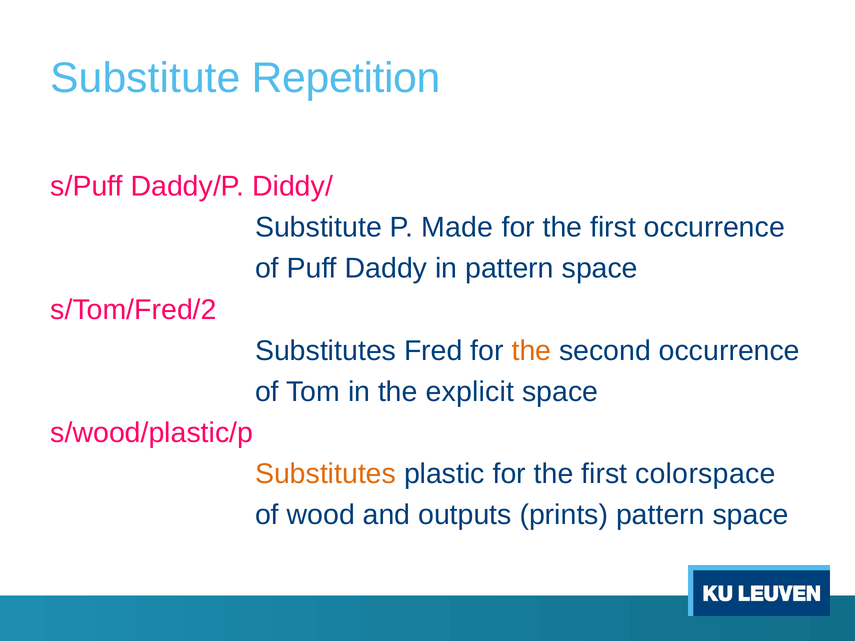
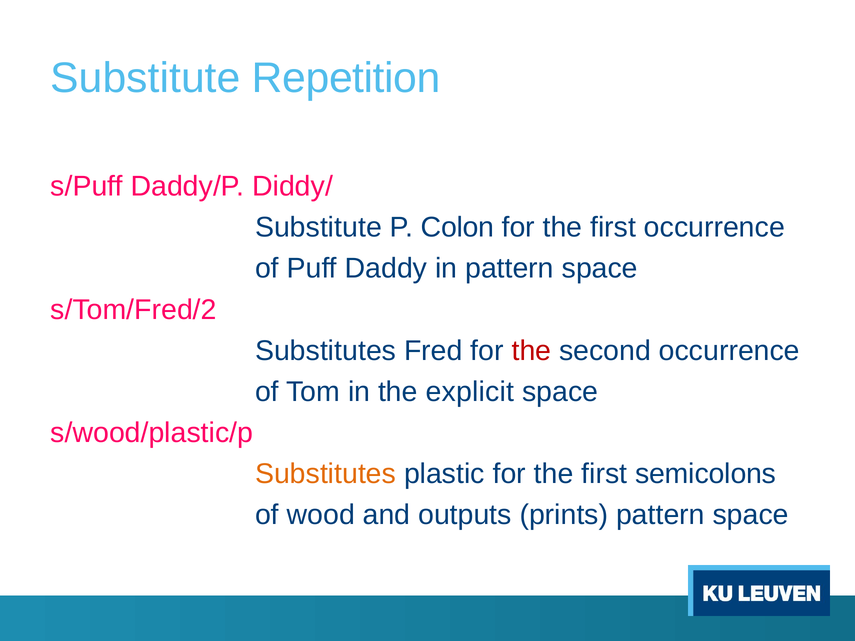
Made: Made -> Colon (457, 228)
the colour: orange -> red (531, 351)
colorspace: colorspace -> semicolons (706, 474)
